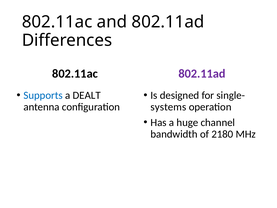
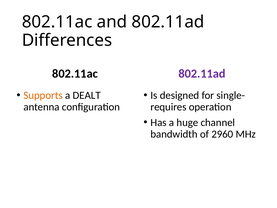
Supports colour: blue -> orange (43, 95)
systems: systems -> requires (169, 107)
2180: 2180 -> 2960 (222, 134)
